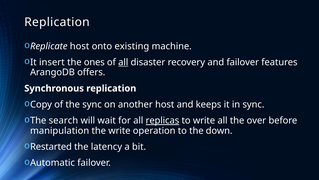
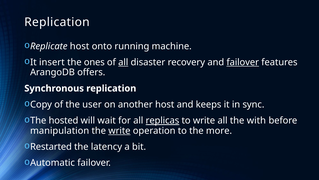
existing: existing -> running (132, 46)
failover underline: none -> present (243, 62)
the sync: sync -> user (92, 104)
search: search -> hosted (63, 120)
over: over -> with (256, 120)
write underline: none -> present (119, 130)
down: down -> more (219, 130)
